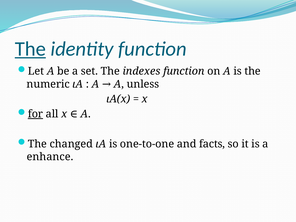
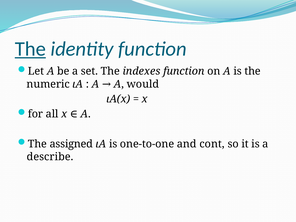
unless: unless -> would (143, 84)
for underline: present -> none (35, 114)
changed: changed -> assigned (71, 144)
facts: facts -> cont (212, 144)
enhance: enhance -> describe (50, 157)
